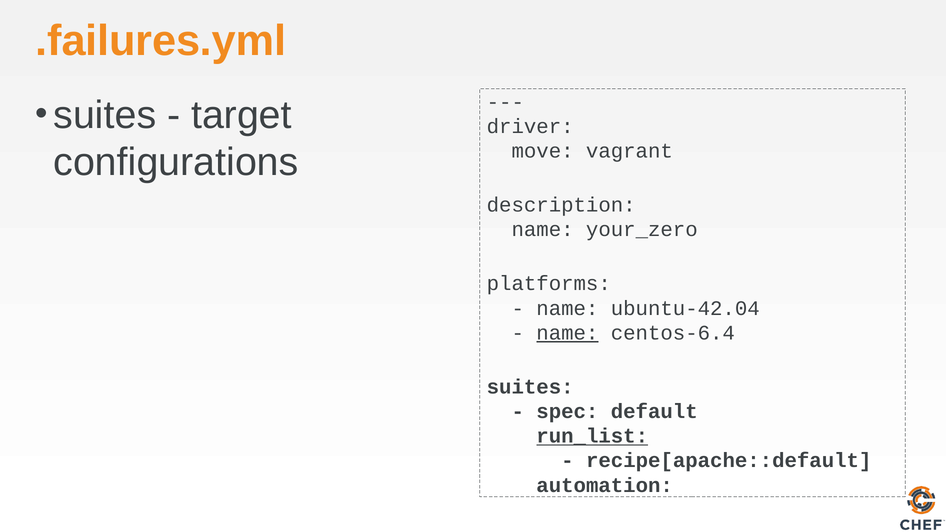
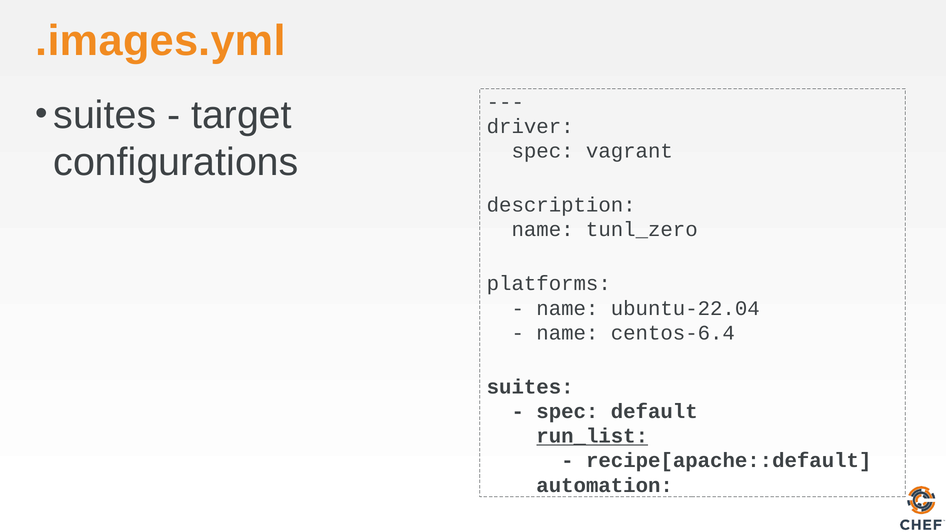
.failures.yml: .failures.yml -> .images.yml (161, 41)
move: move -> spec (543, 151)
your_zero: your_zero -> tunl_zero (642, 230)
ubuntu-42.04: ubuntu-42.04 -> ubuntu-22.04 (685, 308)
name underline: present -> none (567, 333)
